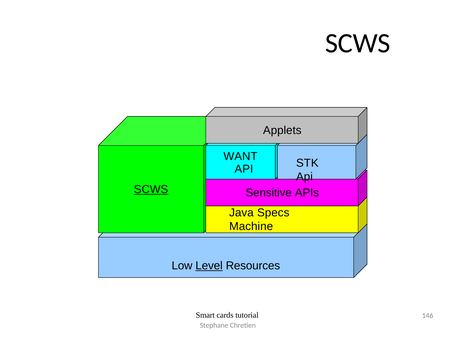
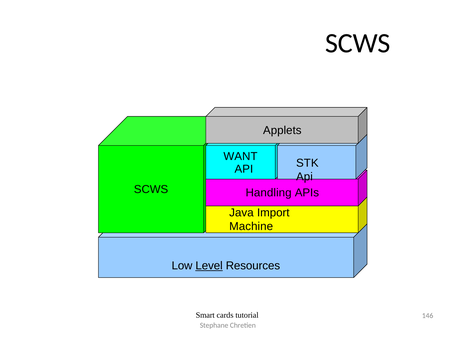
SCWS underline: present -> none (151, 189)
Sensitive: Sensitive -> Handling (269, 193)
Specs: Specs -> Import (273, 213)
